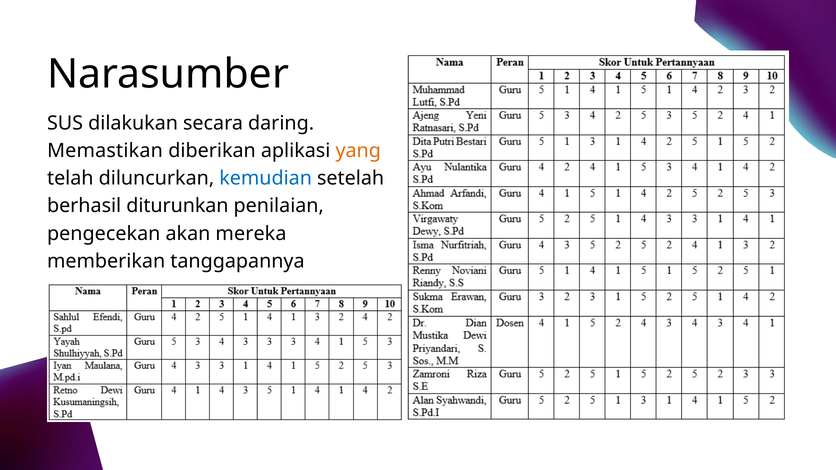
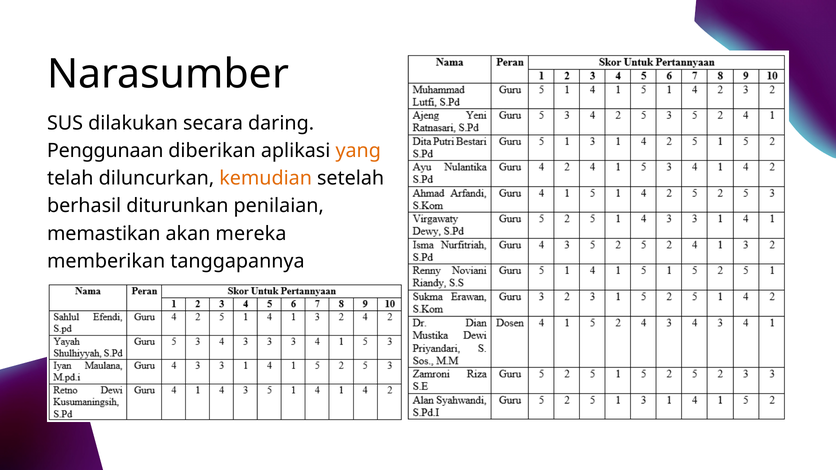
Memastikan: Memastikan -> Penggunaan (105, 151)
kemudian colour: blue -> orange (266, 178)
pengecekan: pengecekan -> memastikan (104, 234)
